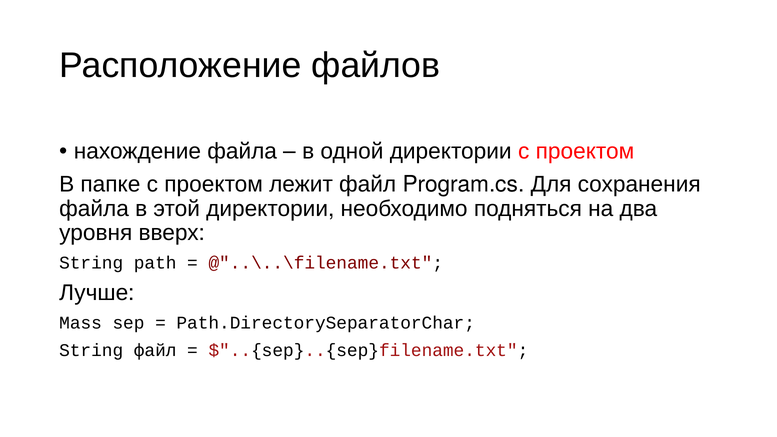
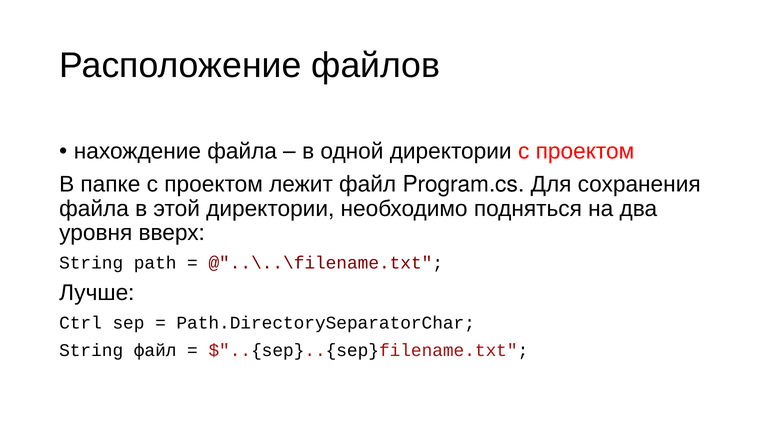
Mass: Mass -> Ctrl (81, 323)
